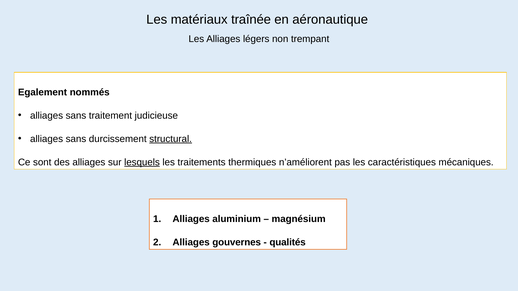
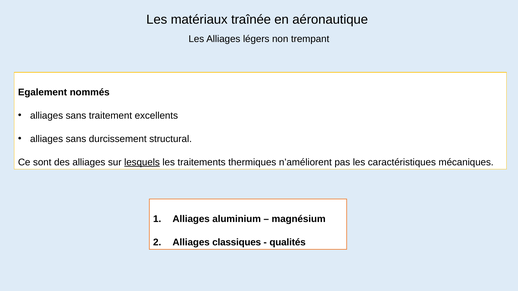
judicieuse: judicieuse -> excellents (156, 116)
structural underline: present -> none (171, 139)
gouvernes: gouvernes -> classiques (237, 243)
